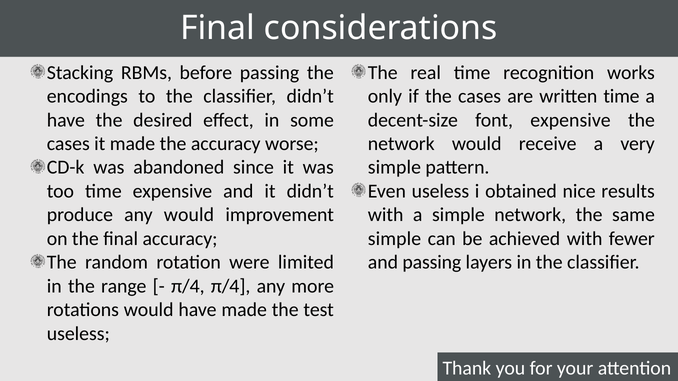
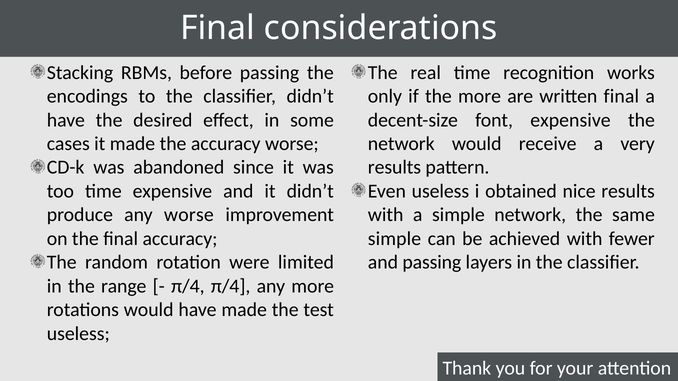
the cases: cases -> more (480, 96)
written time: time -> final (621, 96)
simple: simple -> results (394, 168)
any would: would -> worse (189, 215)
